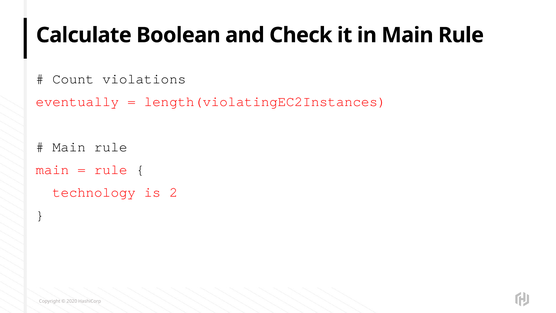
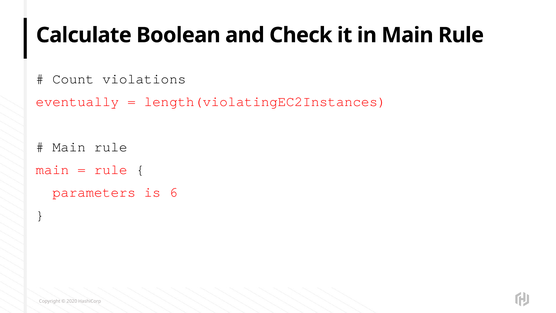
technology: technology -> parameters (94, 192)
2: 2 -> 6 (174, 192)
